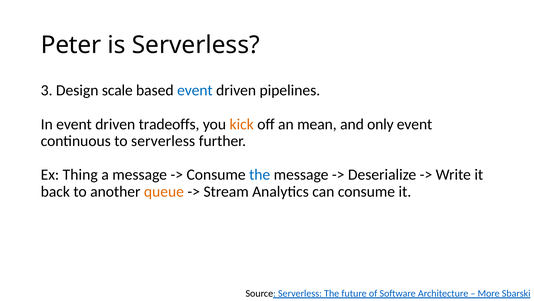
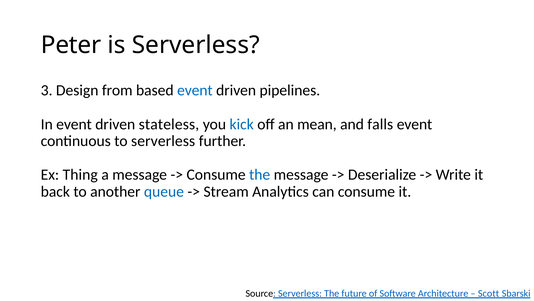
scale: scale -> from (117, 90)
tradeoffs: tradeoffs -> stateless (169, 124)
kick colour: orange -> blue (242, 124)
only: only -> falls (380, 124)
queue colour: orange -> blue (164, 191)
More: More -> Scott (489, 293)
